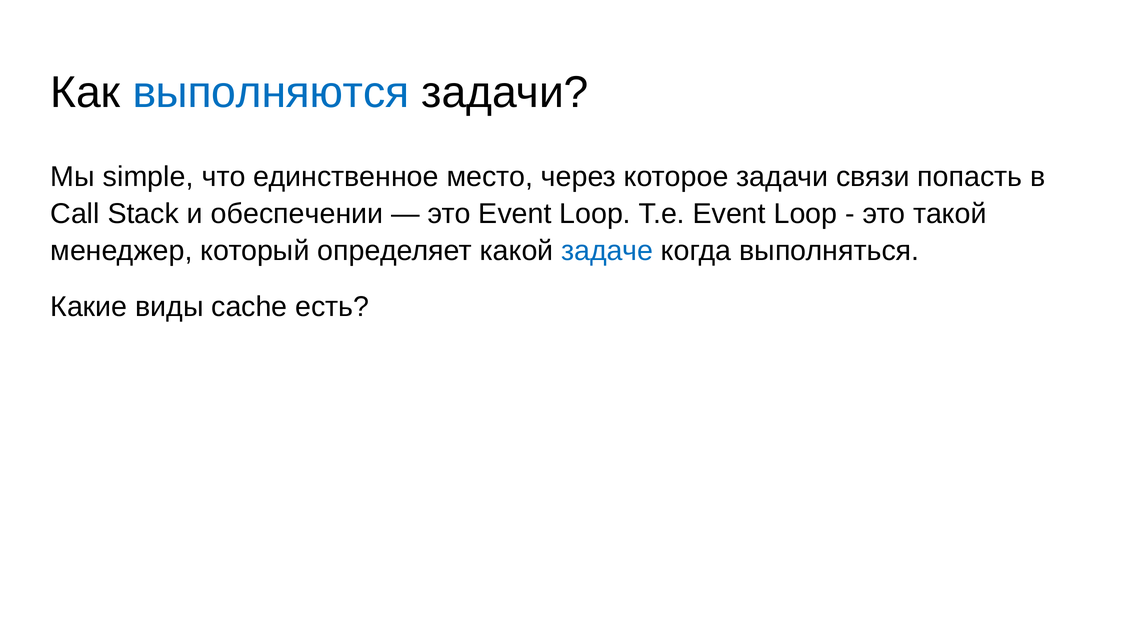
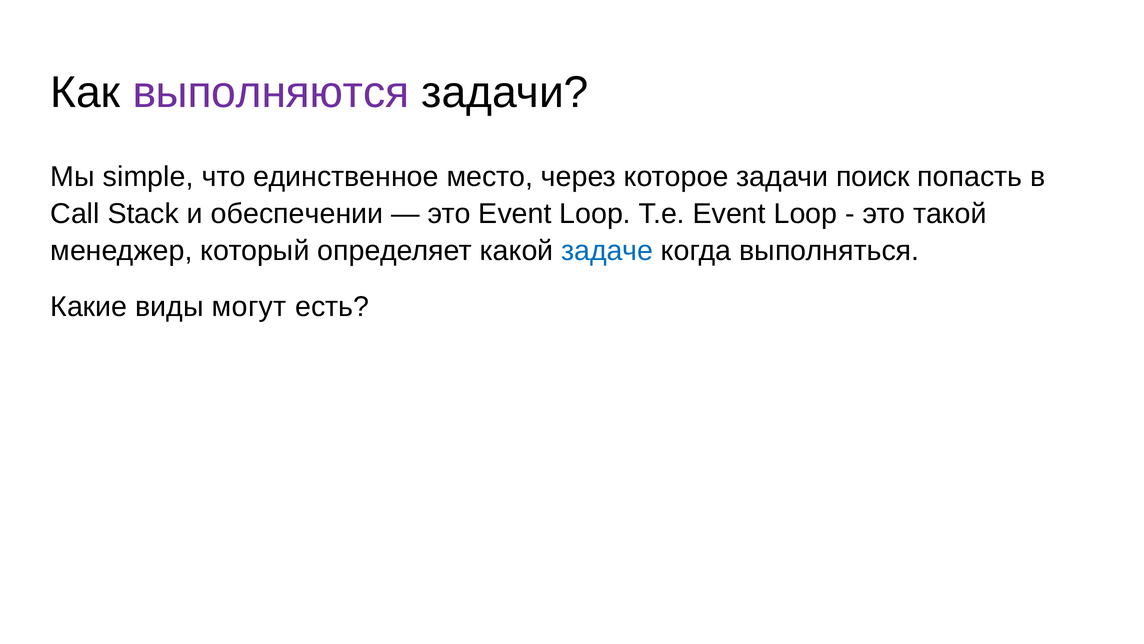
выполняются colour: blue -> purple (271, 93)
связи: связи -> поиск (873, 177)
cache: cache -> могут (249, 306)
